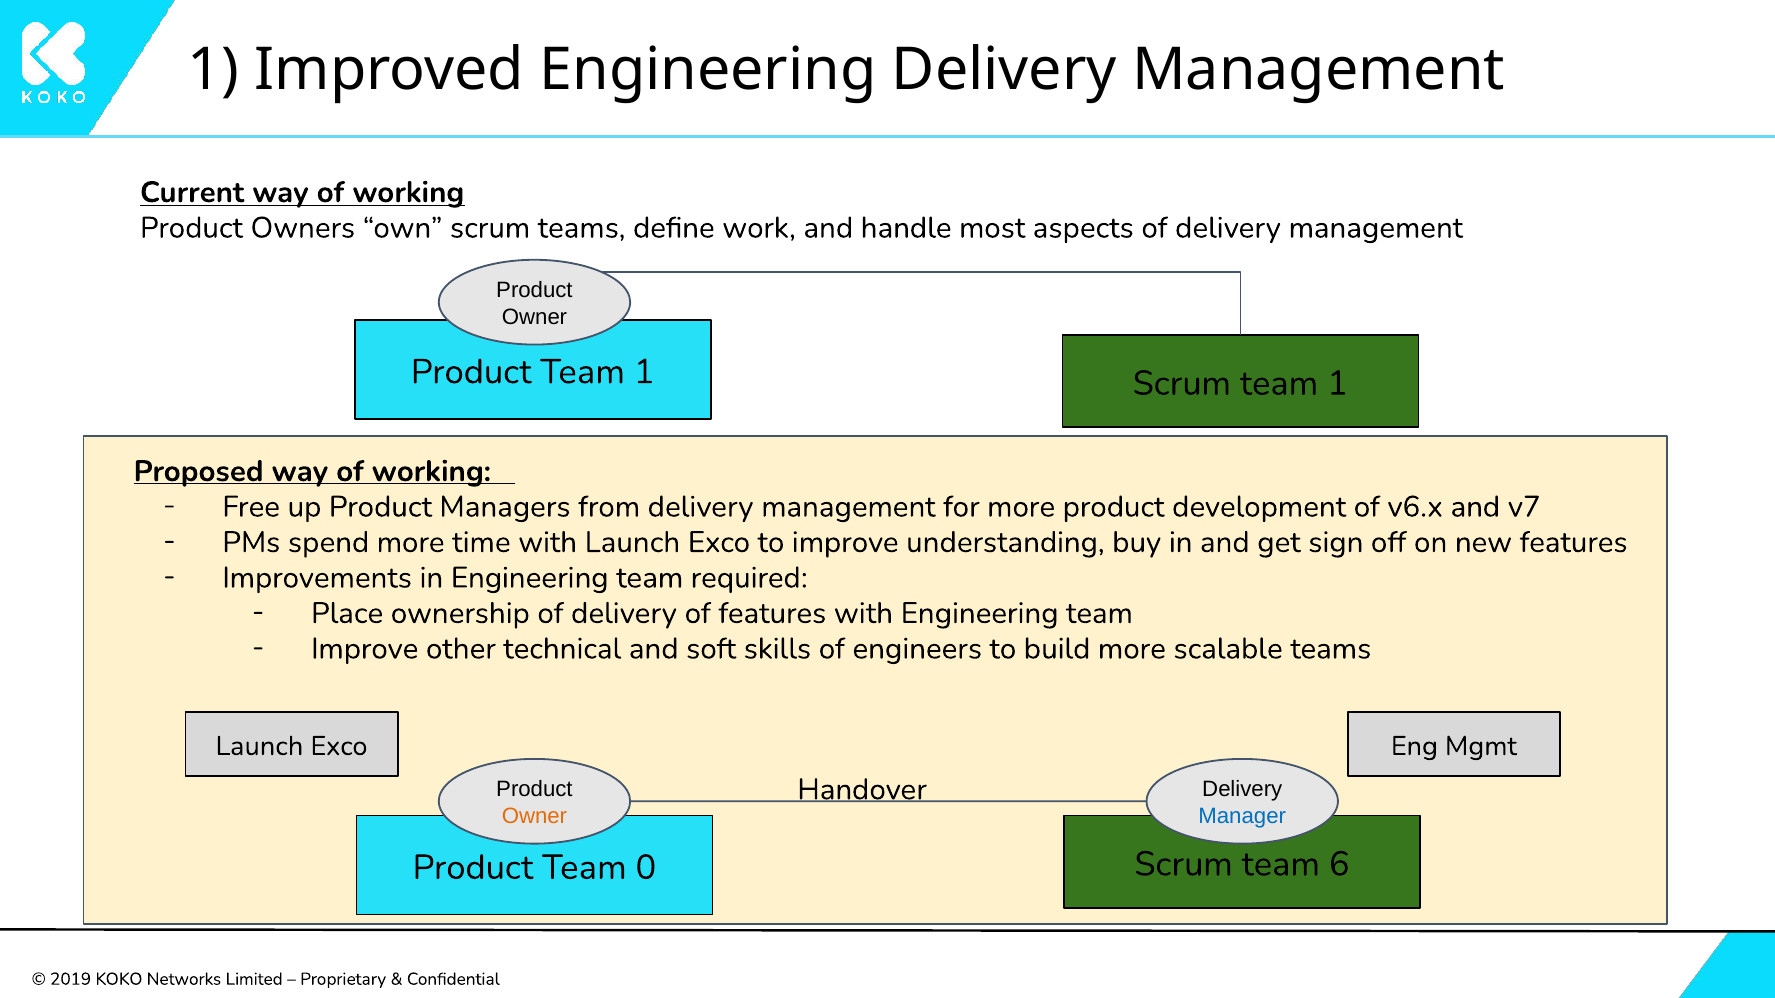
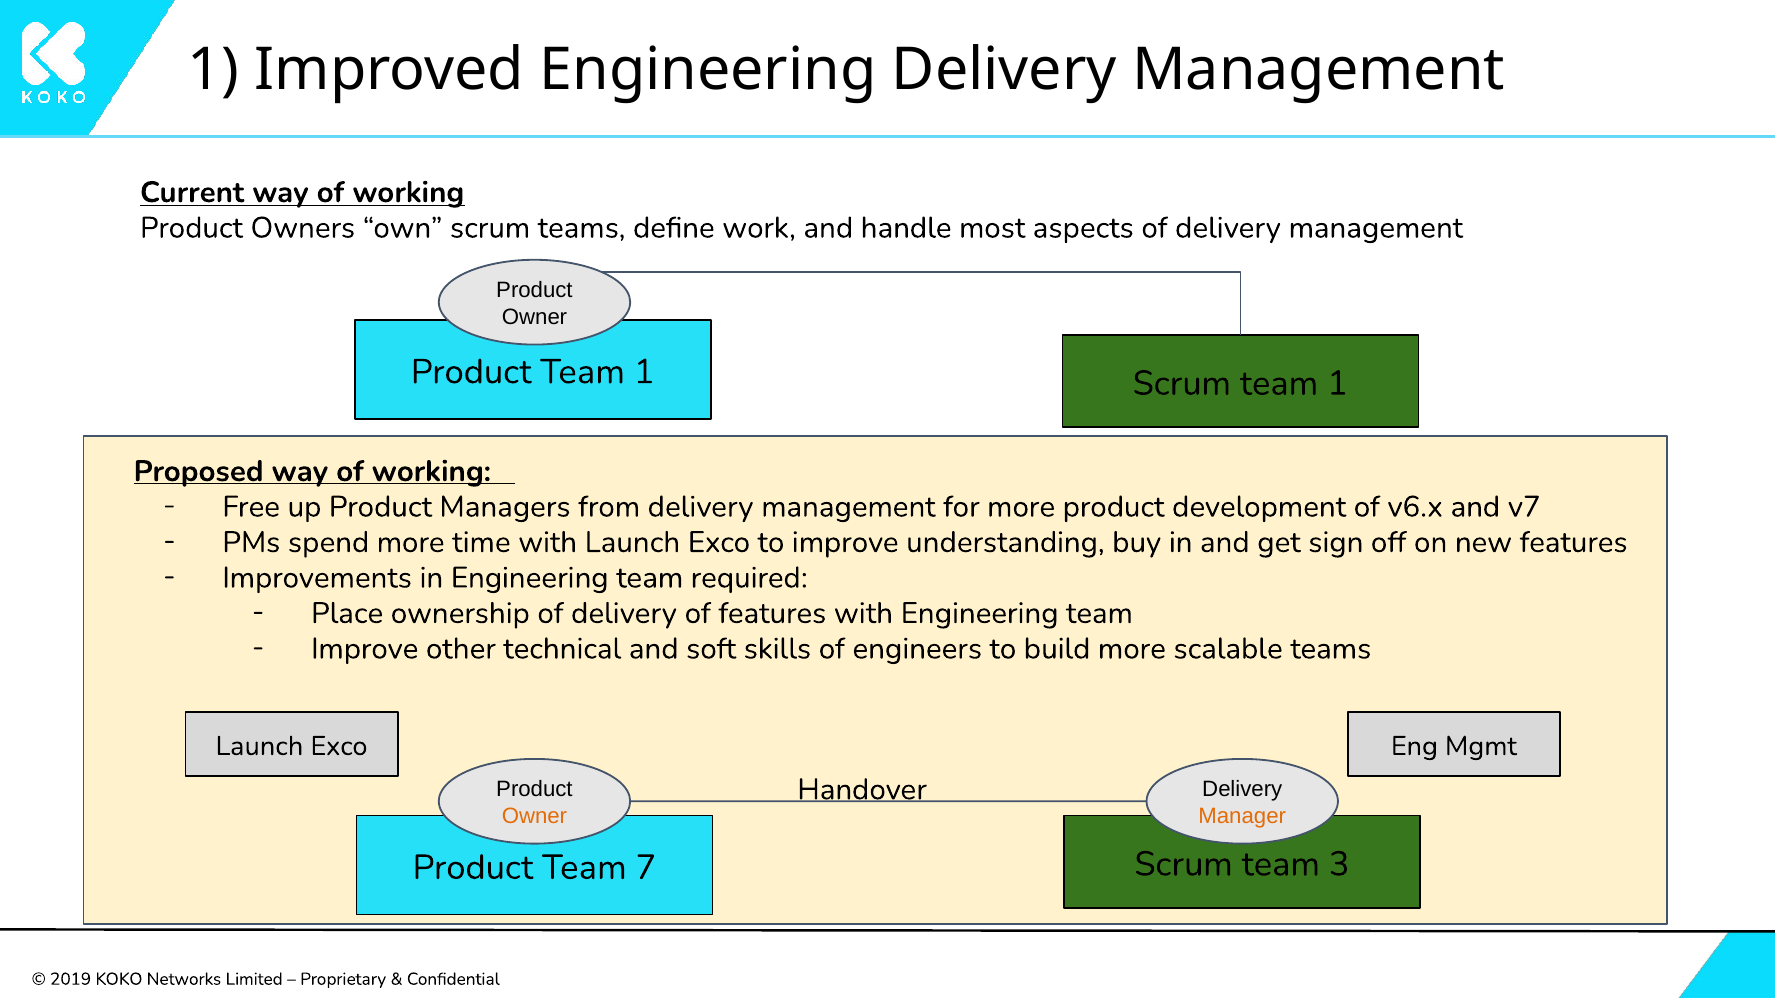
Manager colour: blue -> orange (1242, 817)
6: 6 -> 3 (1339, 864)
0: 0 -> 7 (646, 868)
